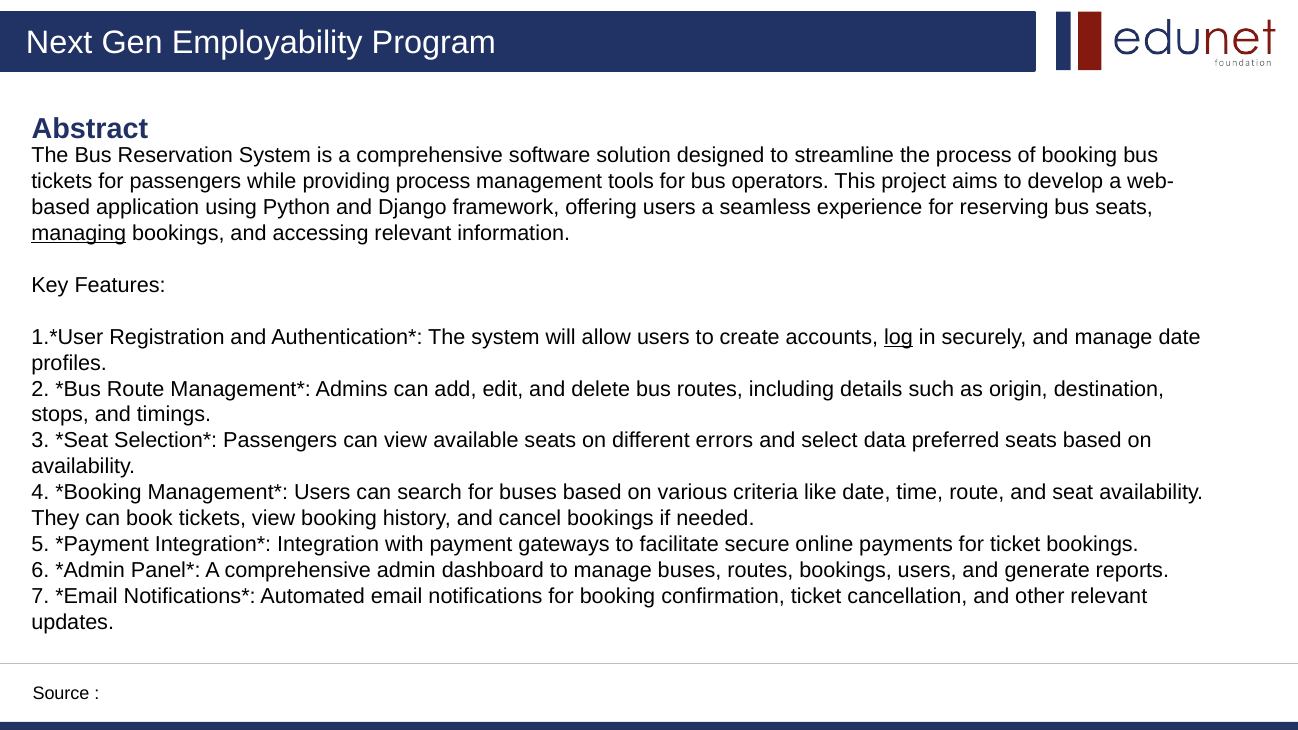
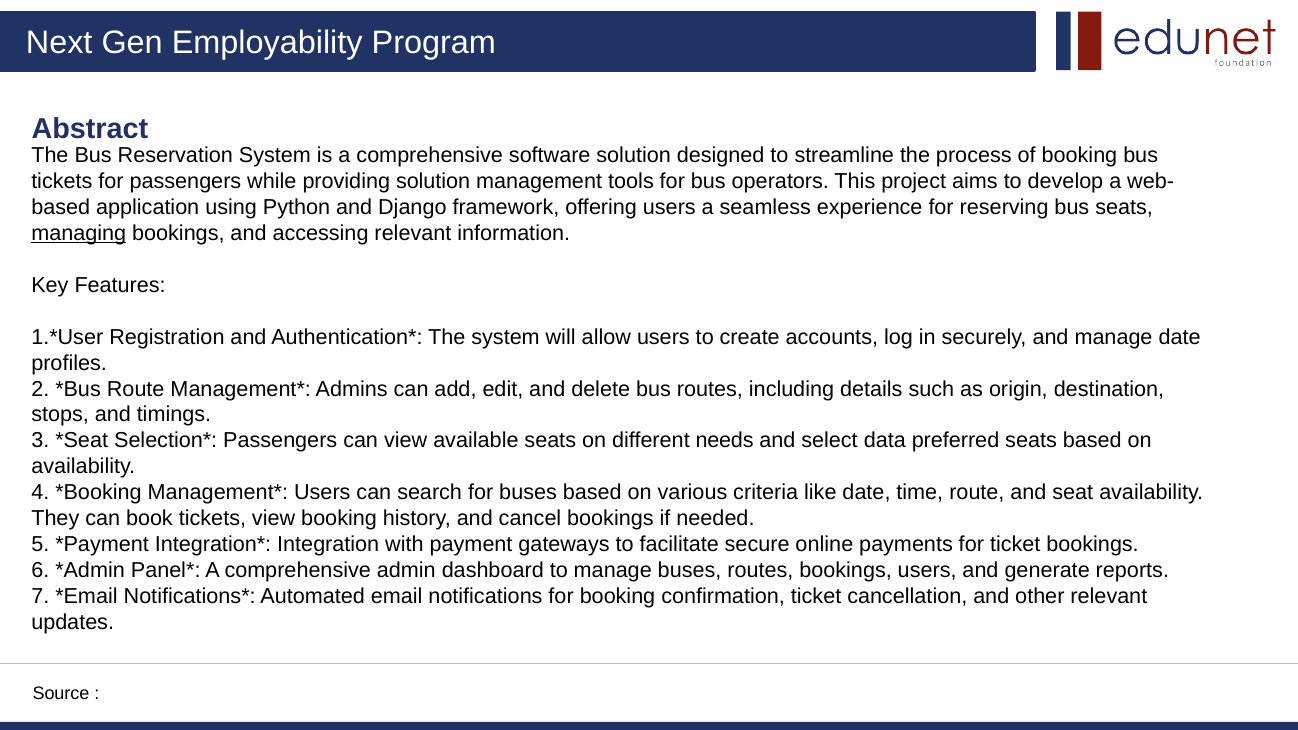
providing process: process -> solution (433, 181)
log underline: present -> none (899, 337)
errors: errors -> needs (725, 441)
